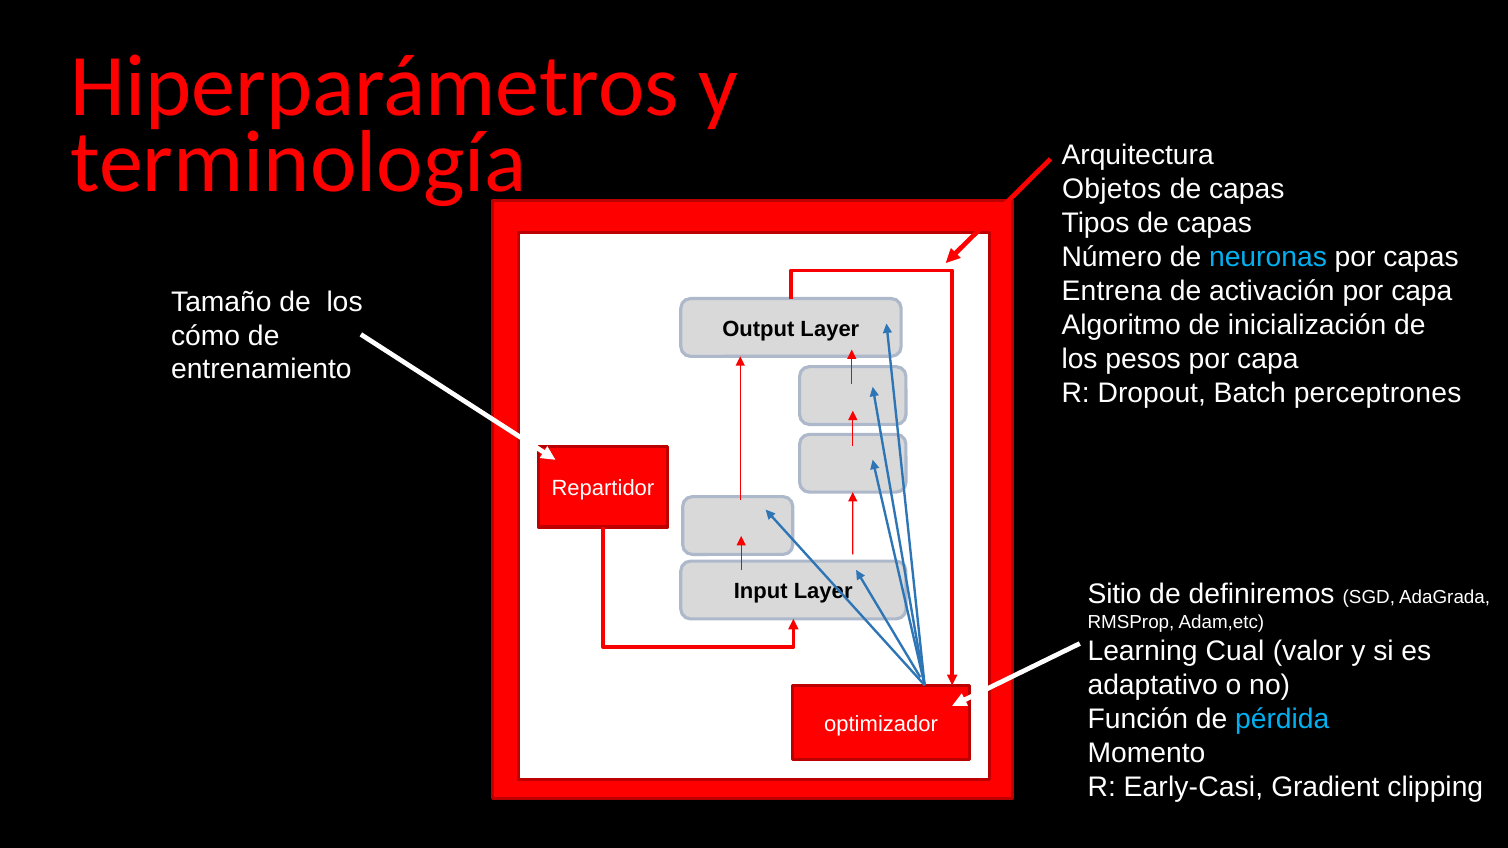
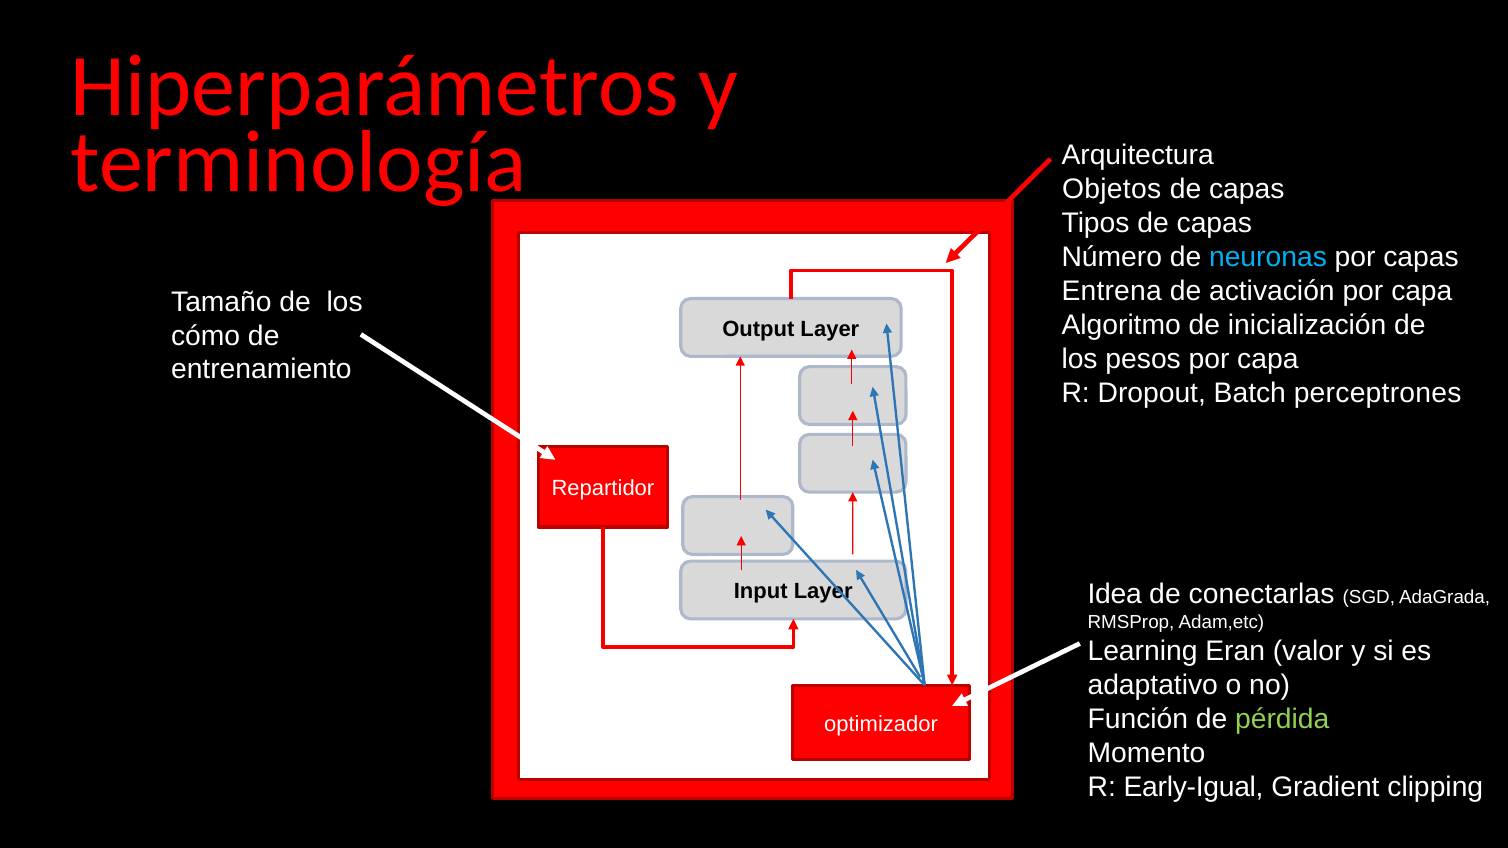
Sitio: Sitio -> Idea (1115, 595)
definiremos: definiremos -> conectarlas (1262, 595)
Cual: Cual -> Eran (1235, 651)
pérdida colour: light blue -> light green (1282, 719)
Early-Casi: Early-Casi -> Early-Igual (1194, 787)
